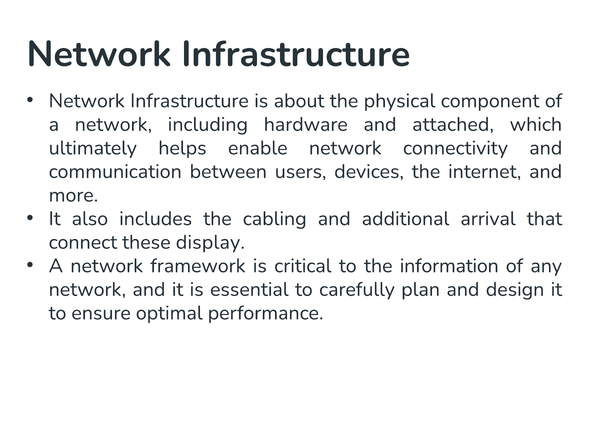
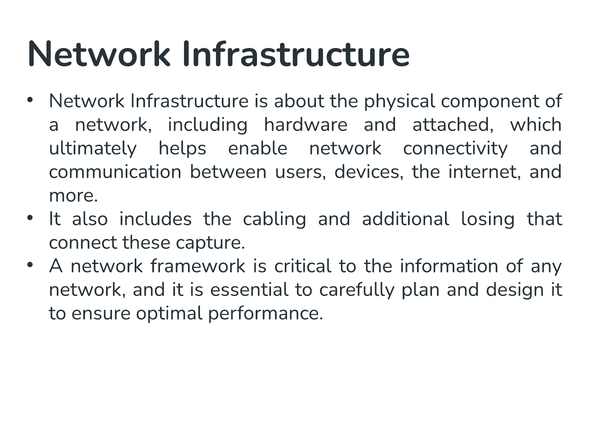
arrival: arrival -> losing (488, 219)
display: display -> capture (211, 242)
